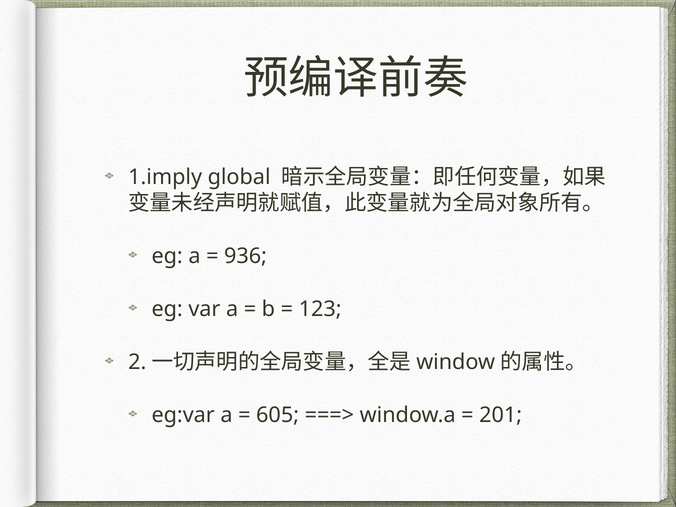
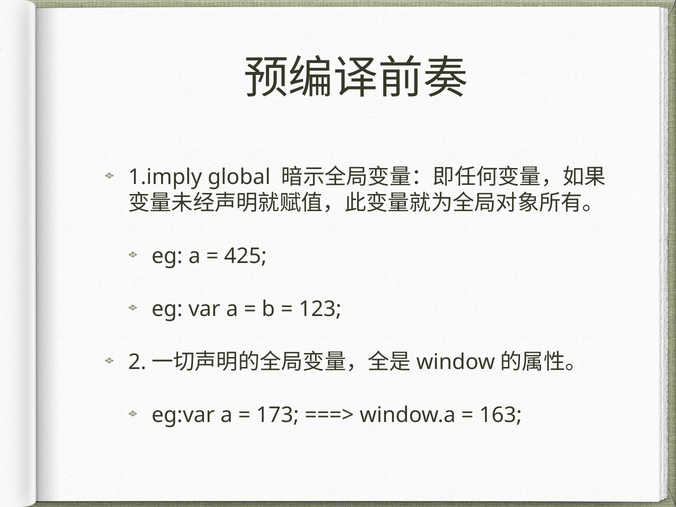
936: 936 -> 425 (246, 256)
605: 605 -> 173 (278, 415)
201: 201 -> 163 (501, 415)
